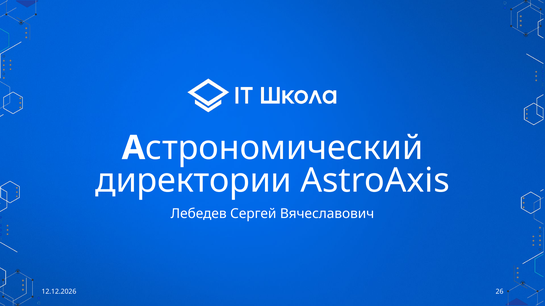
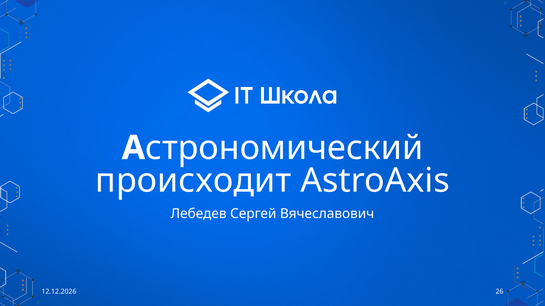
директории: директории -> происходит (193, 181)
